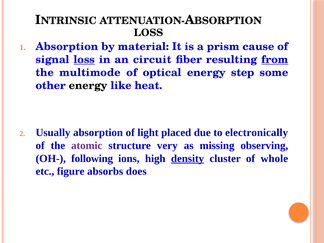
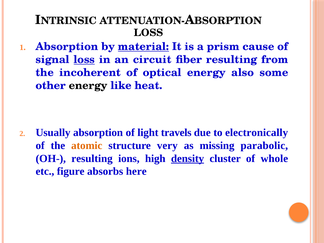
material underline: none -> present (143, 47)
from underline: present -> none (275, 60)
multimode: multimode -> incoherent (90, 73)
step: step -> also (243, 73)
placed: placed -> travels (176, 133)
atomic colour: purple -> orange (87, 145)
observing: observing -> parabolic (264, 145)
OH- following: following -> resulting (92, 158)
does: does -> here (136, 171)
